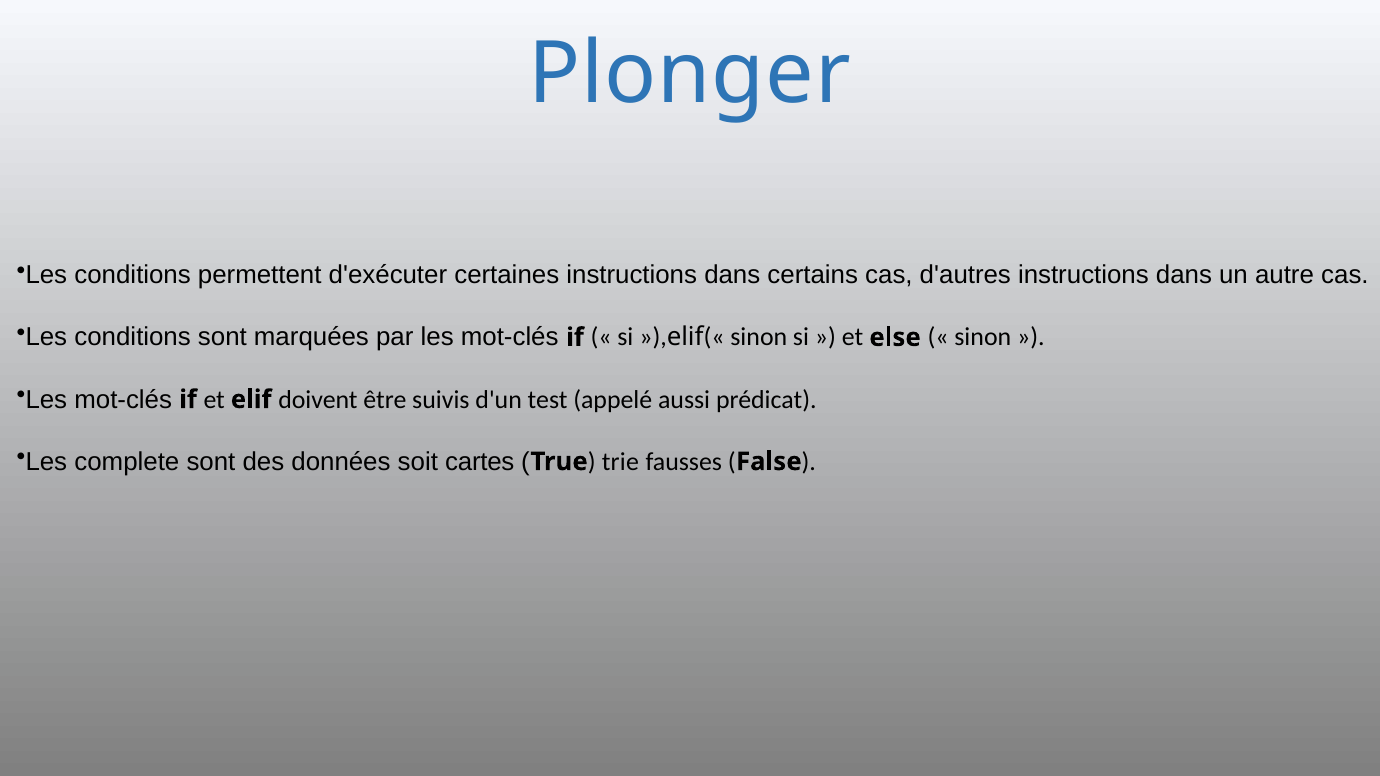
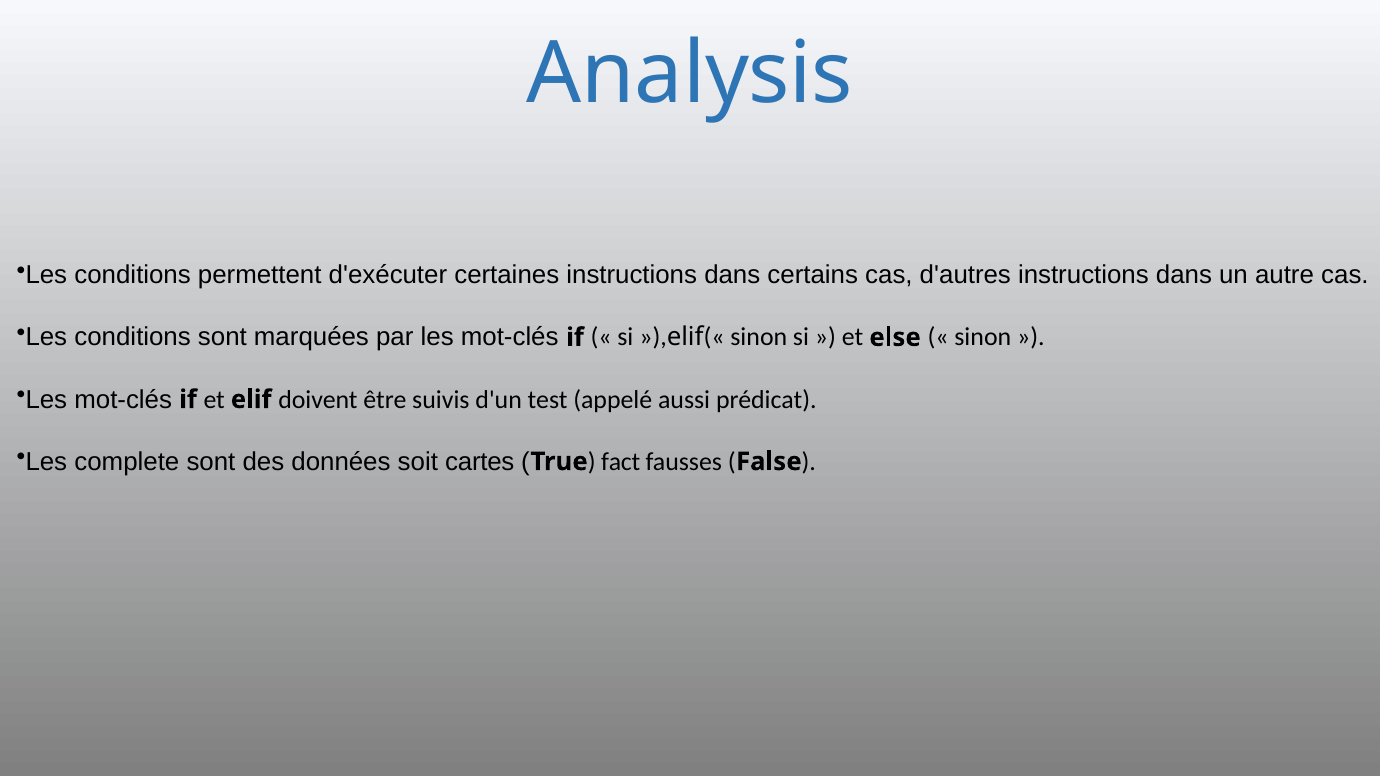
Plonger: Plonger -> Analysis (690, 74)
trie: trie -> fact (621, 462)
